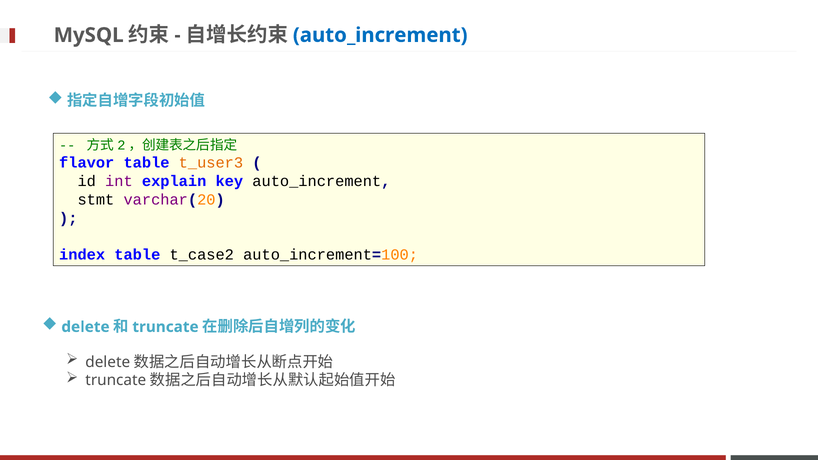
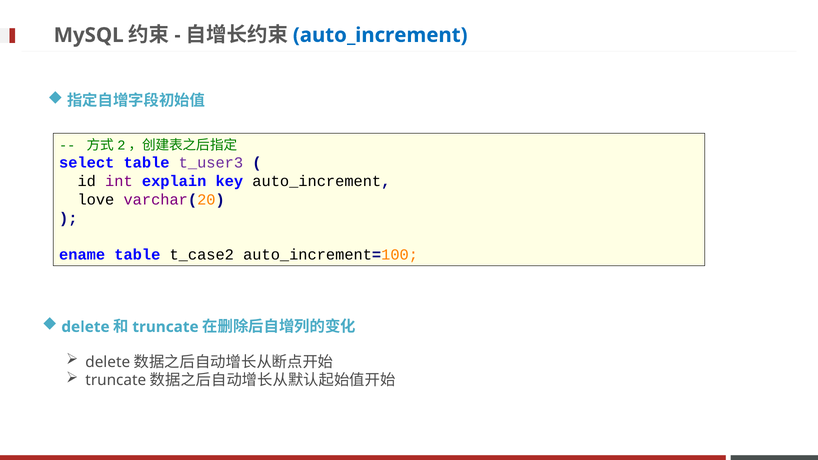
flavor: flavor -> select (87, 163)
t_user3 colour: orange -> purple (211, 163)
stmt: stmt -> love (96, 200)
index: index -> ename (82, 255)
